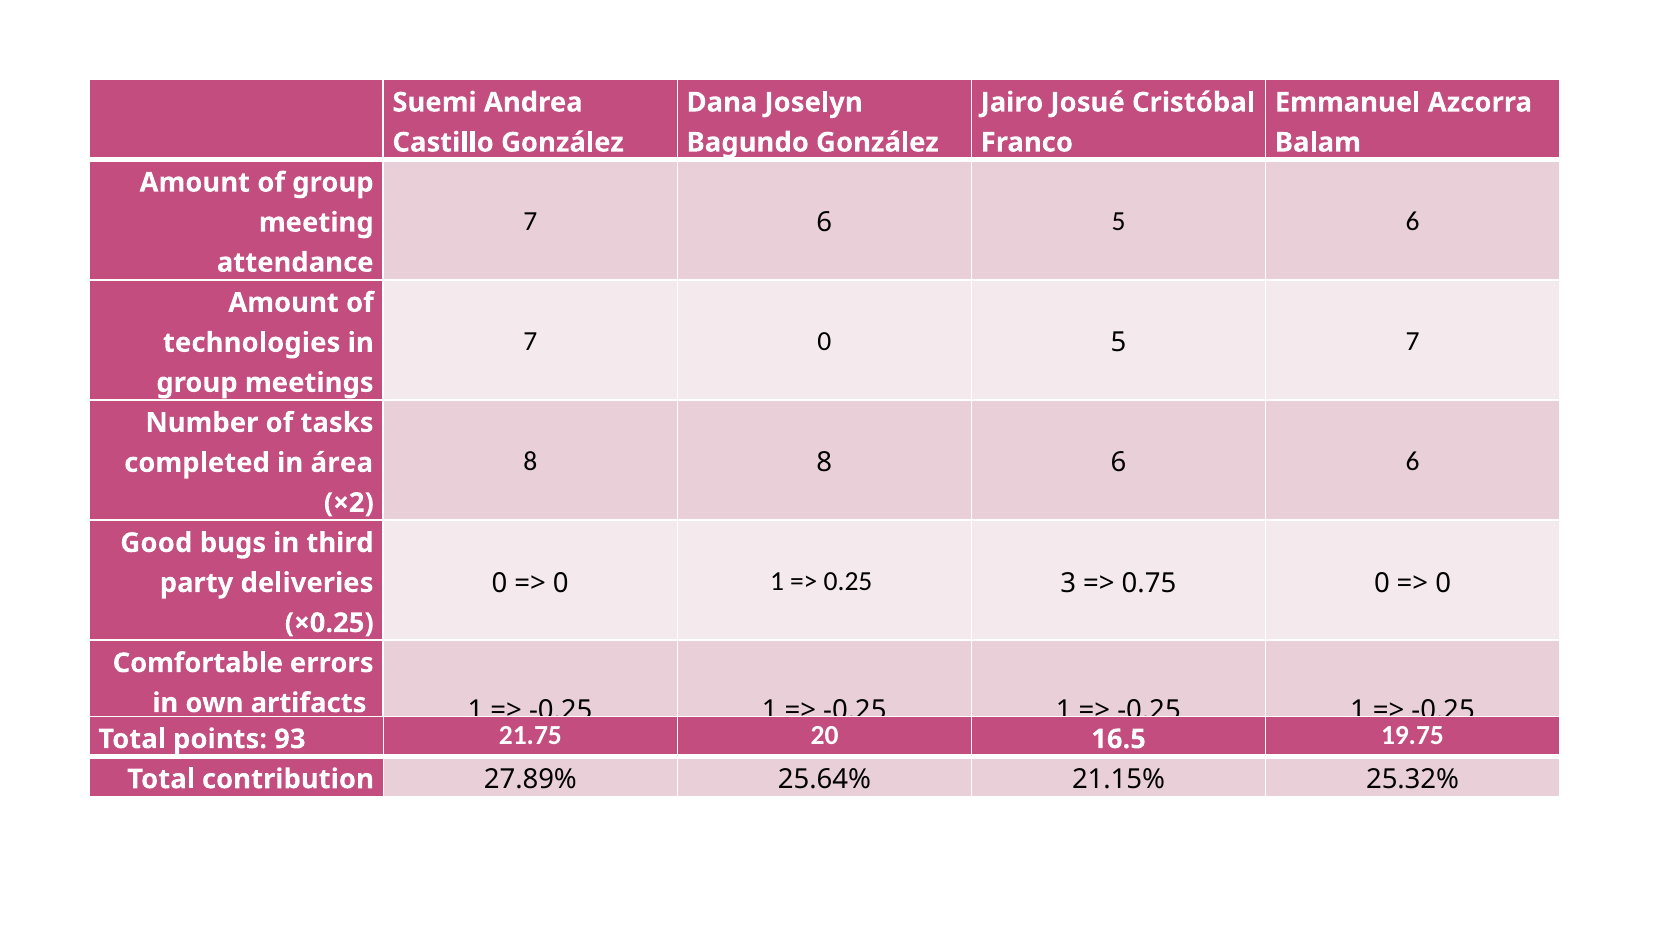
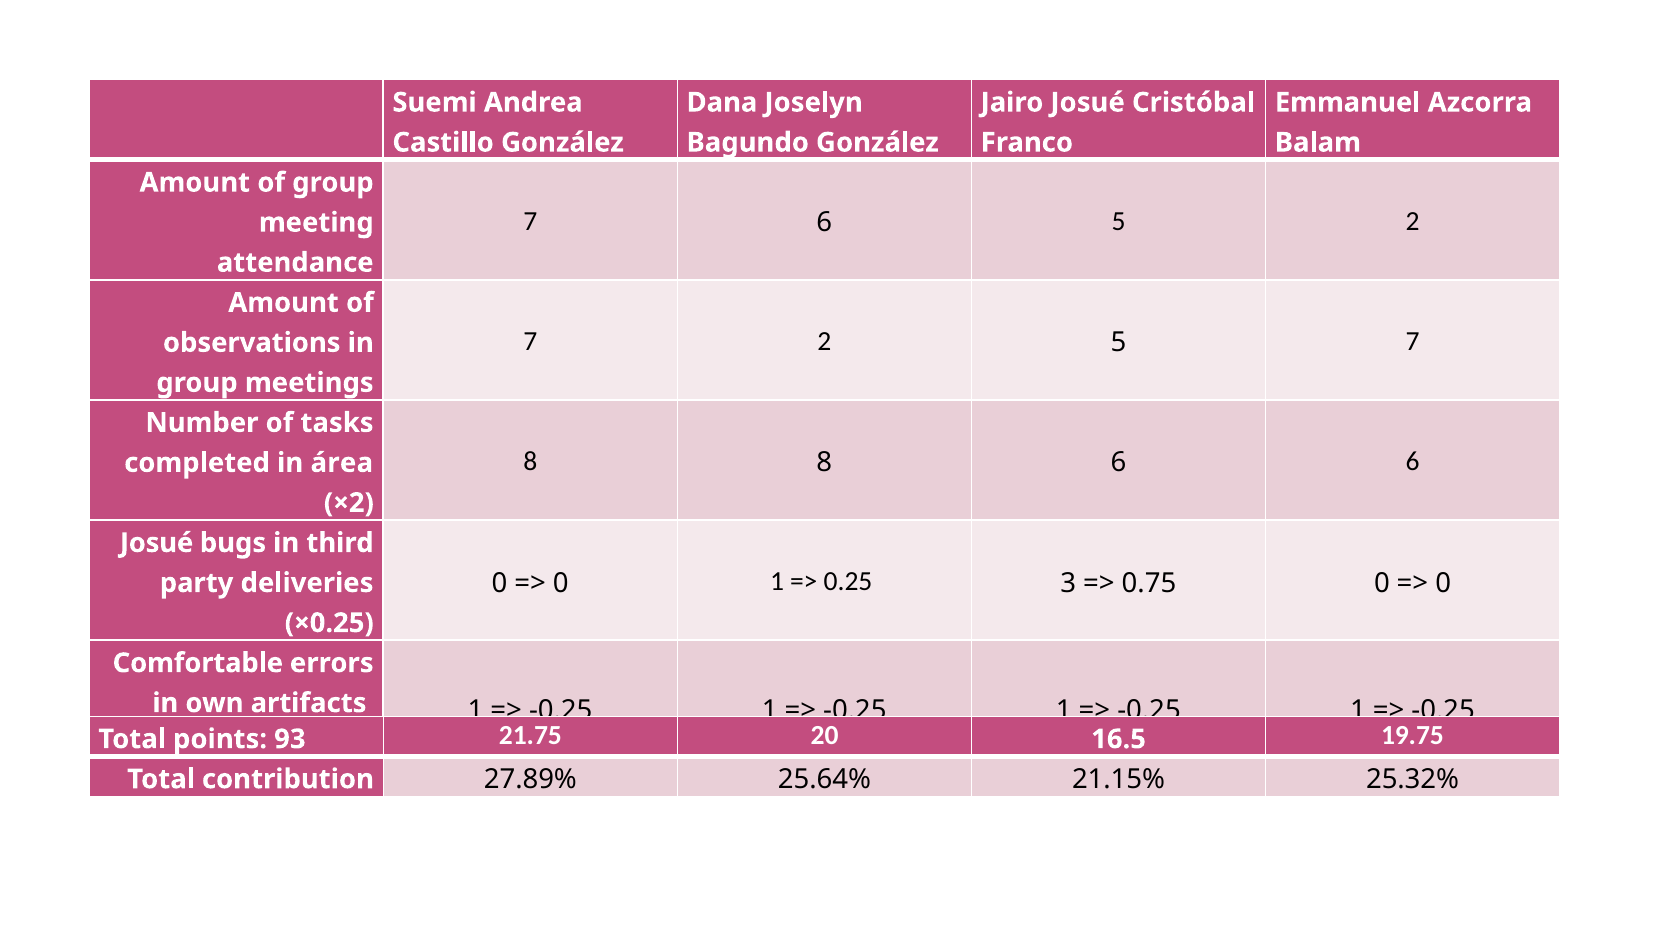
5 6: 6 -> 2 (1413, 221)
7 0: 0 -> 2 (824, 341)
technologies: technologies -> observations (252, 343)
Good: Good -> Josué (157, 543)
